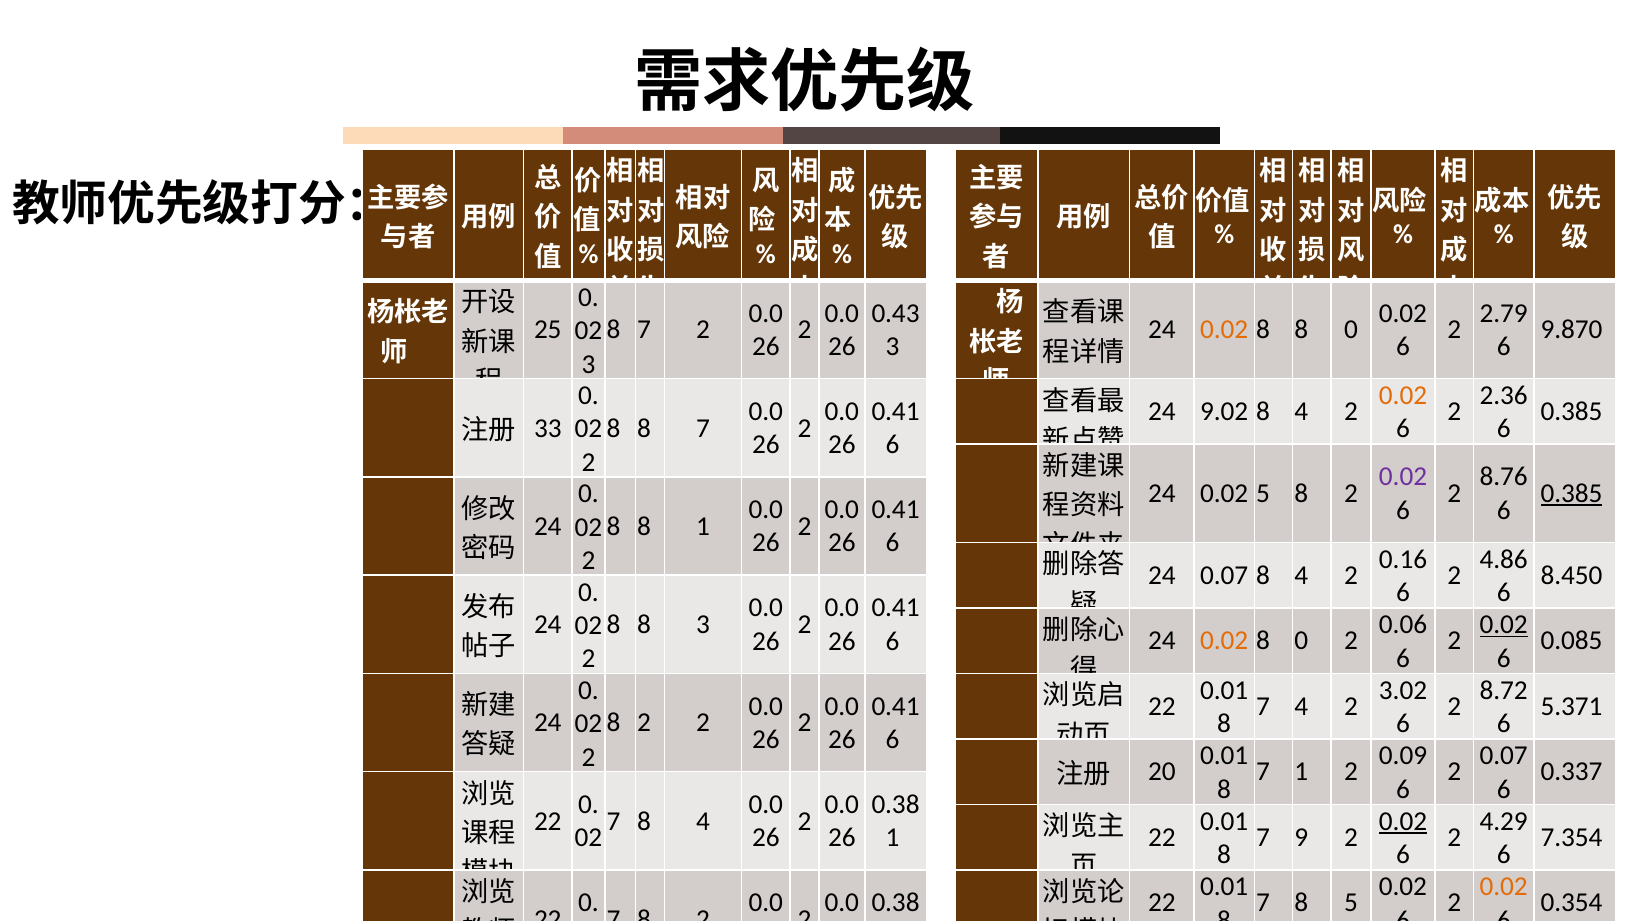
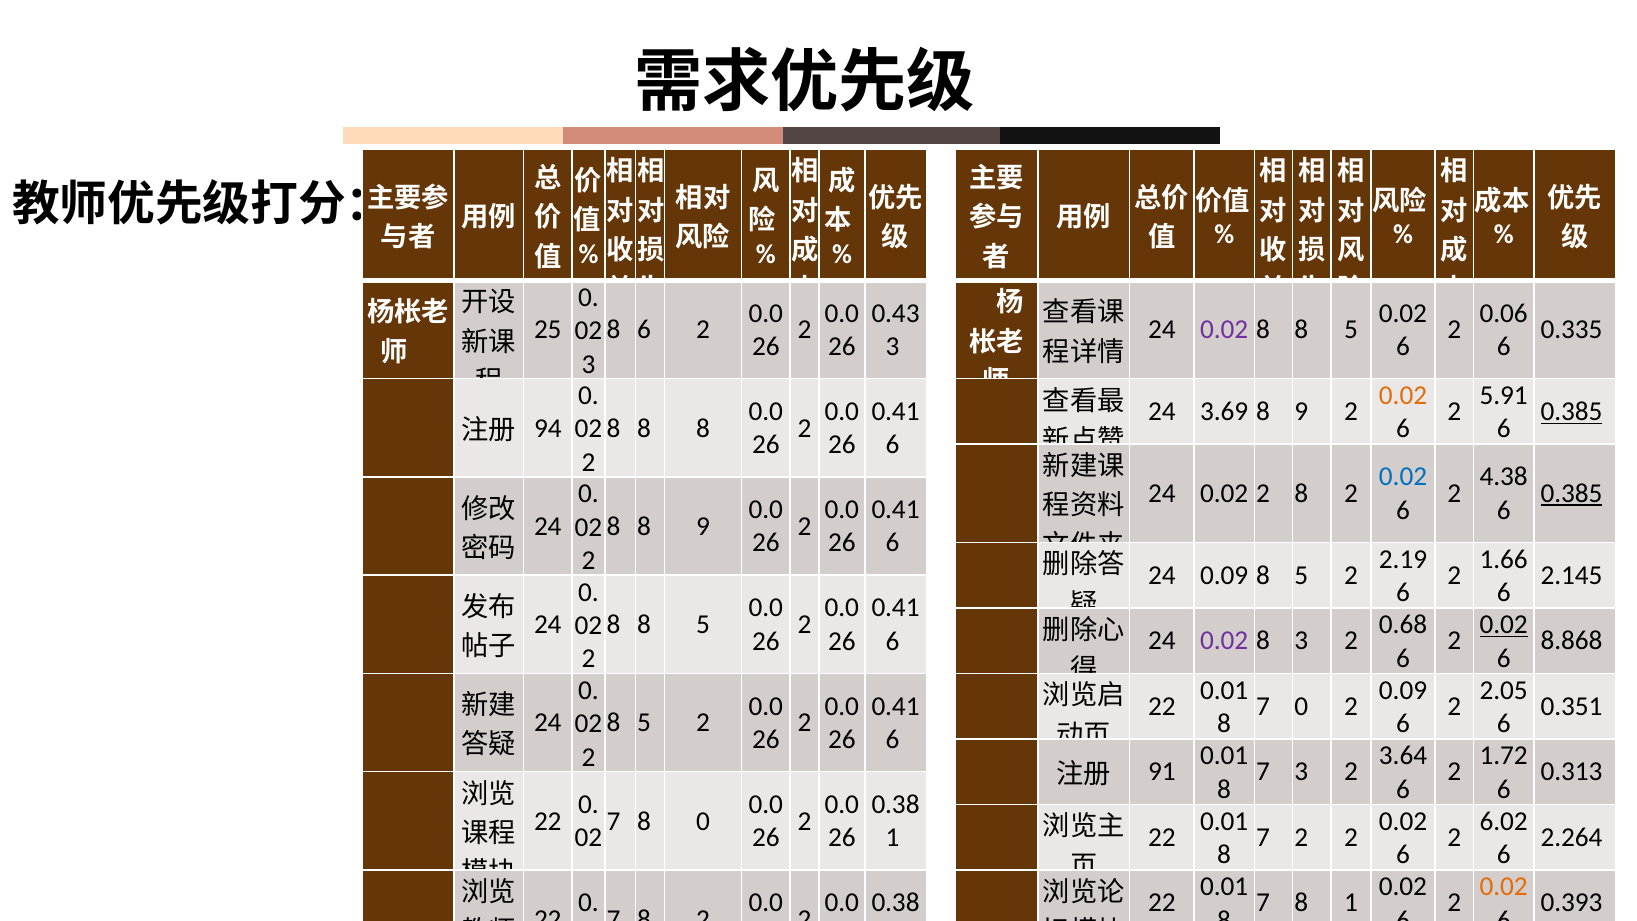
2.79: 2.79 -> 0.06 (1504, 313)
7: 7 -> 6 (644, 330)
0.02 colour: orange -> purple (1224, 330)
0: 0 -> 5 (1351, 330)
9.870: 9.870 -> 0.335 (1571, 330)
2.36: 2.36 -> 5.91 (1504, 395)
9.02: 9.02 -> 3.69 (1224, 412)
4: 4 -> 9 (1301, 412)
0.385 underline: none -> present (1571, 412)
8 8 7: 7 -> 8 (703, 428)
33: 33 -> 94 (548, 428)
0.02 colour: purple -> blue (1403, 477)
8.76: 8.76 -> 4.38 (1504, 477)
0.02 5: 5 -> 2 (1263, 493)
8 8 1: 1 -> 9 (703, 526)
0.16: 0.16 -> 2.19 (1403, 559)
4.86: 4.86 -> 1.66 (1504, 559)
24 0.07: 0.07 -> 0.09 (1224, 575)
4: 4 -> 5 (1301, 575)
8.450: 8.450 -> 2.145 (1571, 575)
3: 3 -> 5 (703, 624)
0.06: 0.06 -> 0.68 (1403, 625)
0.02 colour: orange -> purple (1224, 641)
0: 0 -> 3 (1301, 641)
0.085: 0.085 -> 8.868 (1571, 641)
3.02: 3.02 -> 0.09 (1403, 690)
8.72: 8.72 -> 2.05 (1504, 690)
7 4: 4 -> 0 (1301, 706)
5.371: 5.371 -> 0.351 (1571, 706)
2: 2 -> 5 (644, 723)
0.09: 0.09 -> 3.64 (1403, 756)
0.07: 0.07 -> 1.72 (1504, 756)
7 1: 1 -> 3 (1301, 772)
0.337: 0.337 -> 0.313 (1571, 772)
20: 20 -> 91 (1162, 772)
7 8 4: 4 -> 0 (703, 821)
0.02 underline: present -> none (1403, 821)
4.29: 4.29 -> 6.02 (1504, 821)
7 9: 9 -> 2 (1301, 837)
7.354: 7.354 -> 2.264 (1571, 837)
8 5: 5 -> 1 (1351, 903)
0.354: 0.354 -> 0.393 (1571, 903)
